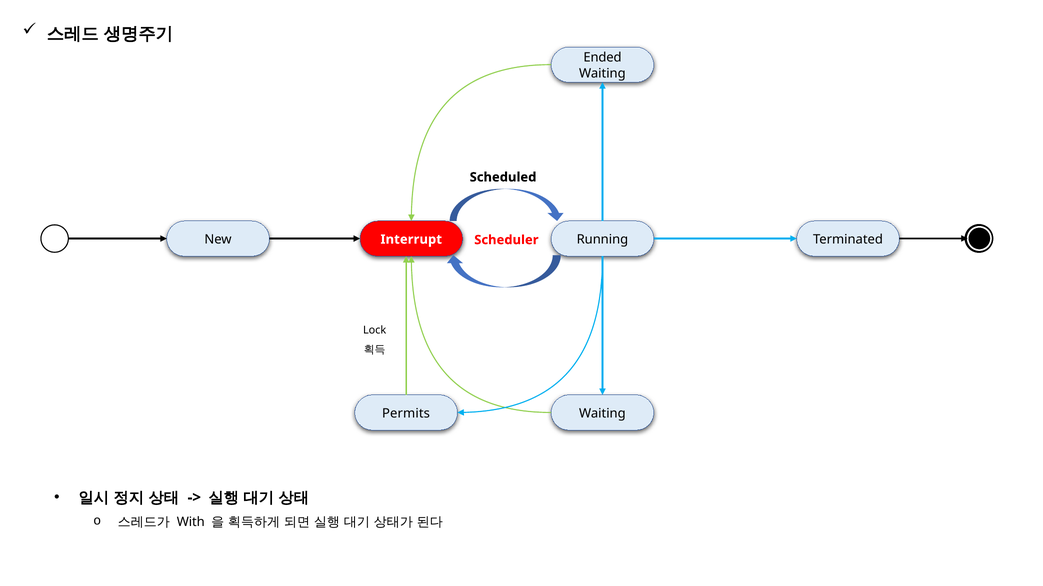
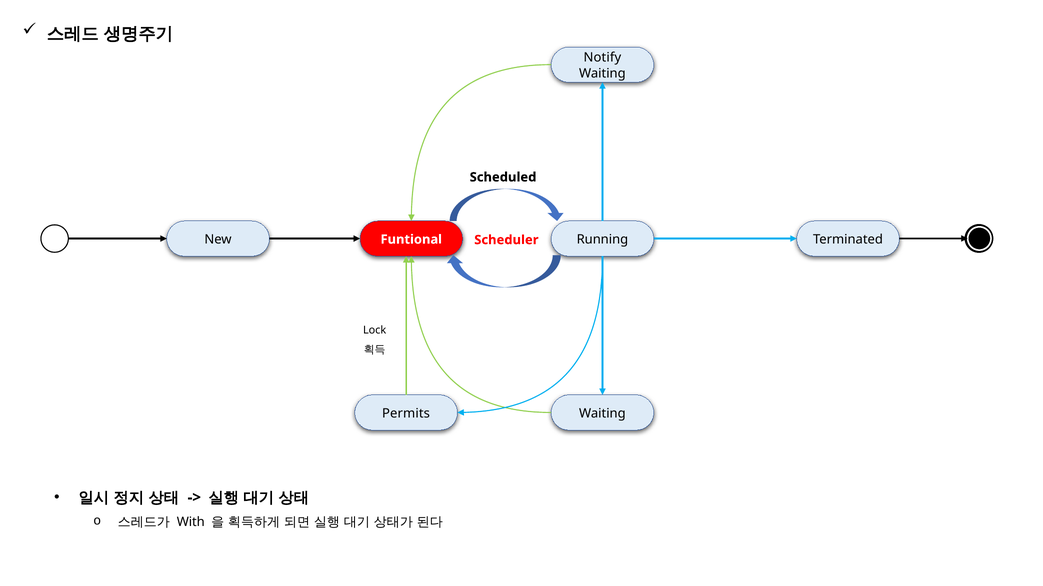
Ended: Ended -> Notify (602, 58)
Interrupt: Interrupt -> Funtional (411, 240)
